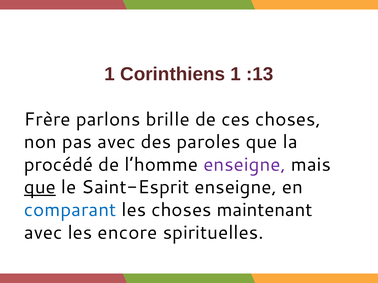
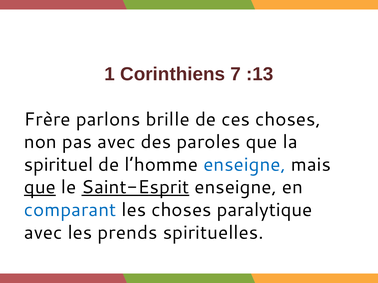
Corinthiens 1: 1 -> 7 (236, 74)
procédé: procédé -> spirituel (59, 165)
enseigne colour: purple -> blue (245, 165)
Saint-Esprit underline: none -> present (135, 188)
maintenant: maintenant -> paralytique (264, 210)
encore: encore -> prends (127, 233)
